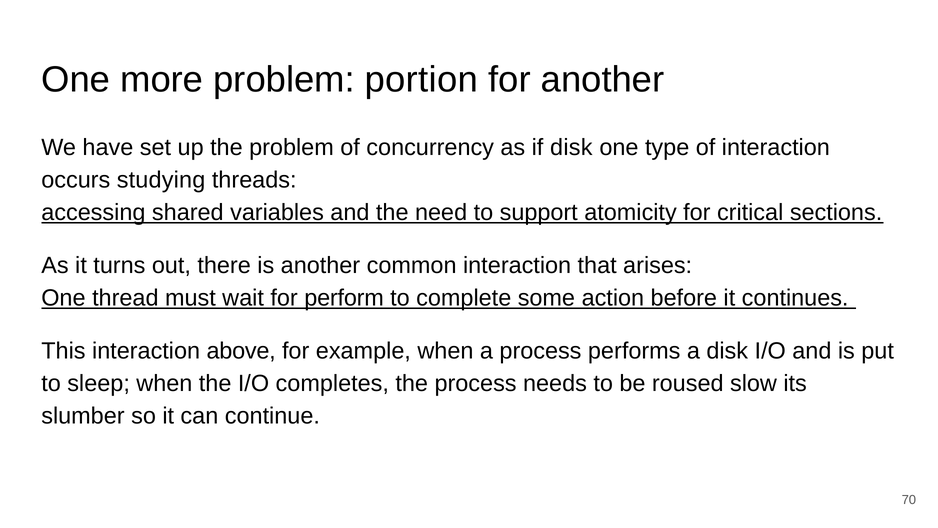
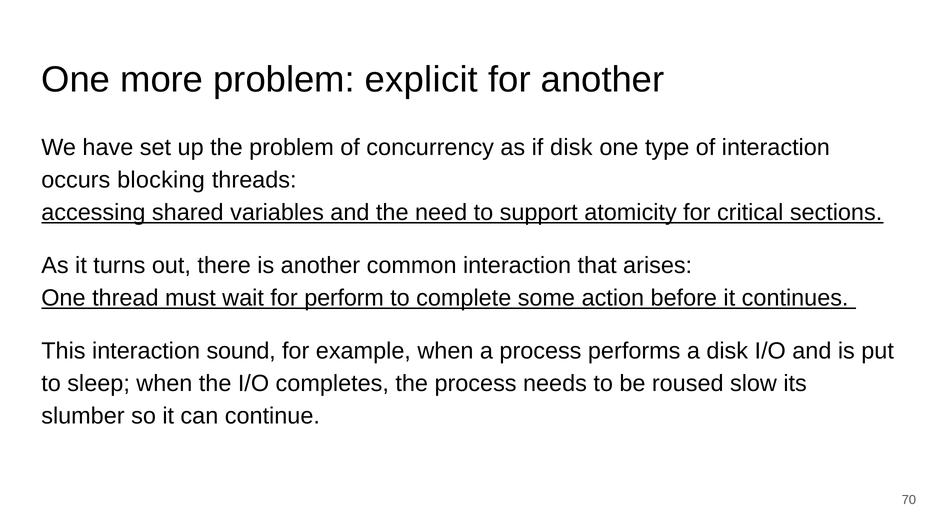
portion: portion -> explicit (421, 79)
studying: studying -> blocking (161, 180)
above: above -> sound (241, 351)
